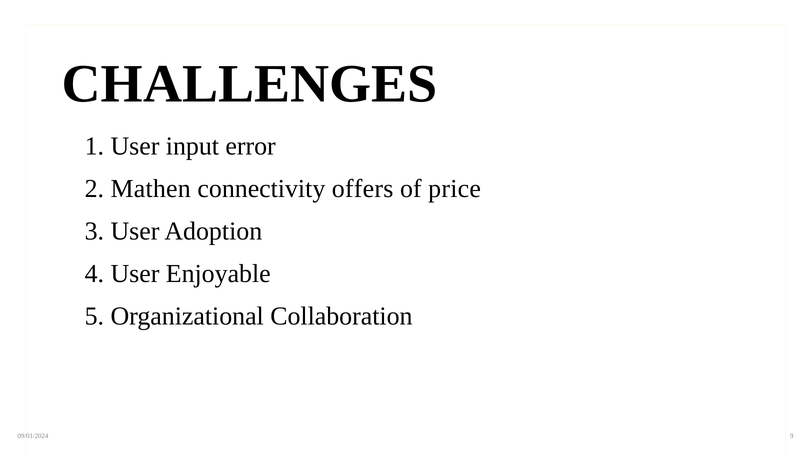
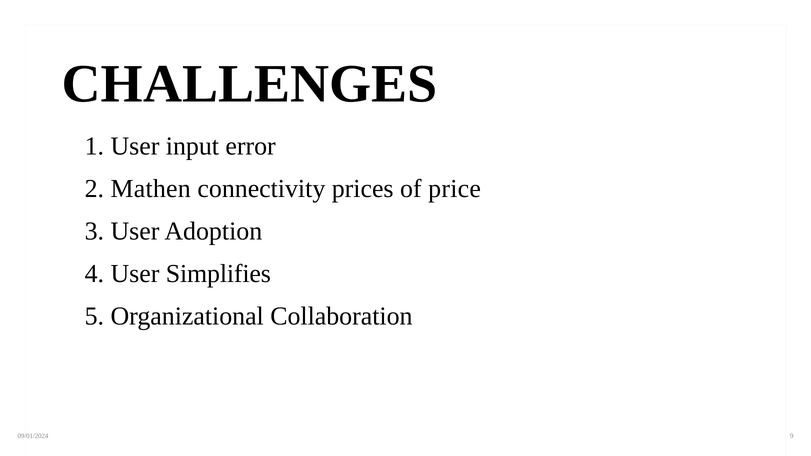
offers: offers -> prices (363, 189)
Enjoyable: Enjoyable -> Simplifies (218, 274)
